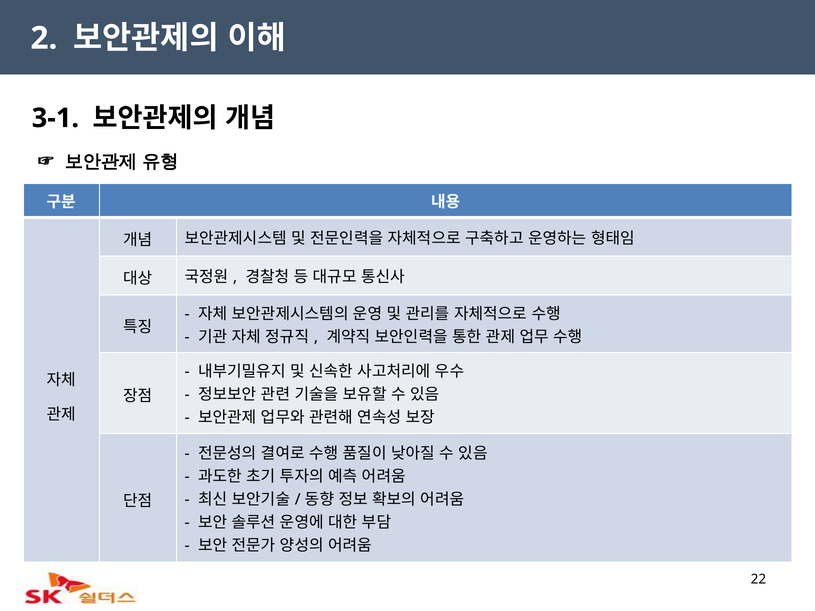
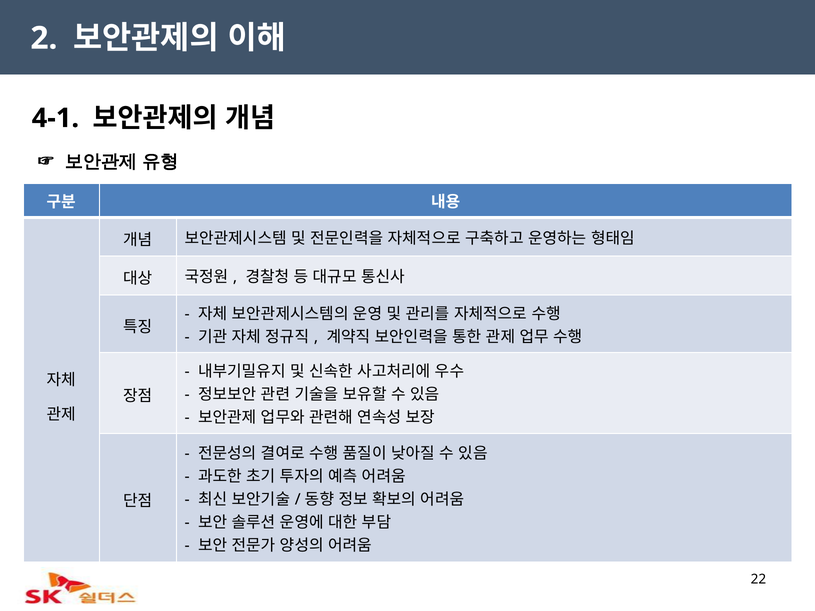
3-1: 3-1 -> 4-1 (55, 118)
